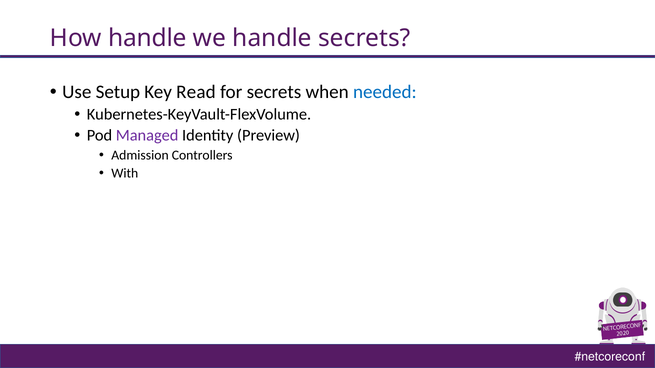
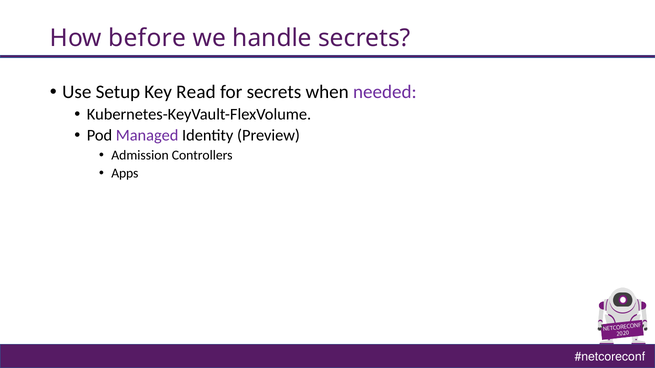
How handle: handle -> before (147, 38)
needed colour: blue -> purple (385, 92)
With: With -> Apps (125, 174)
